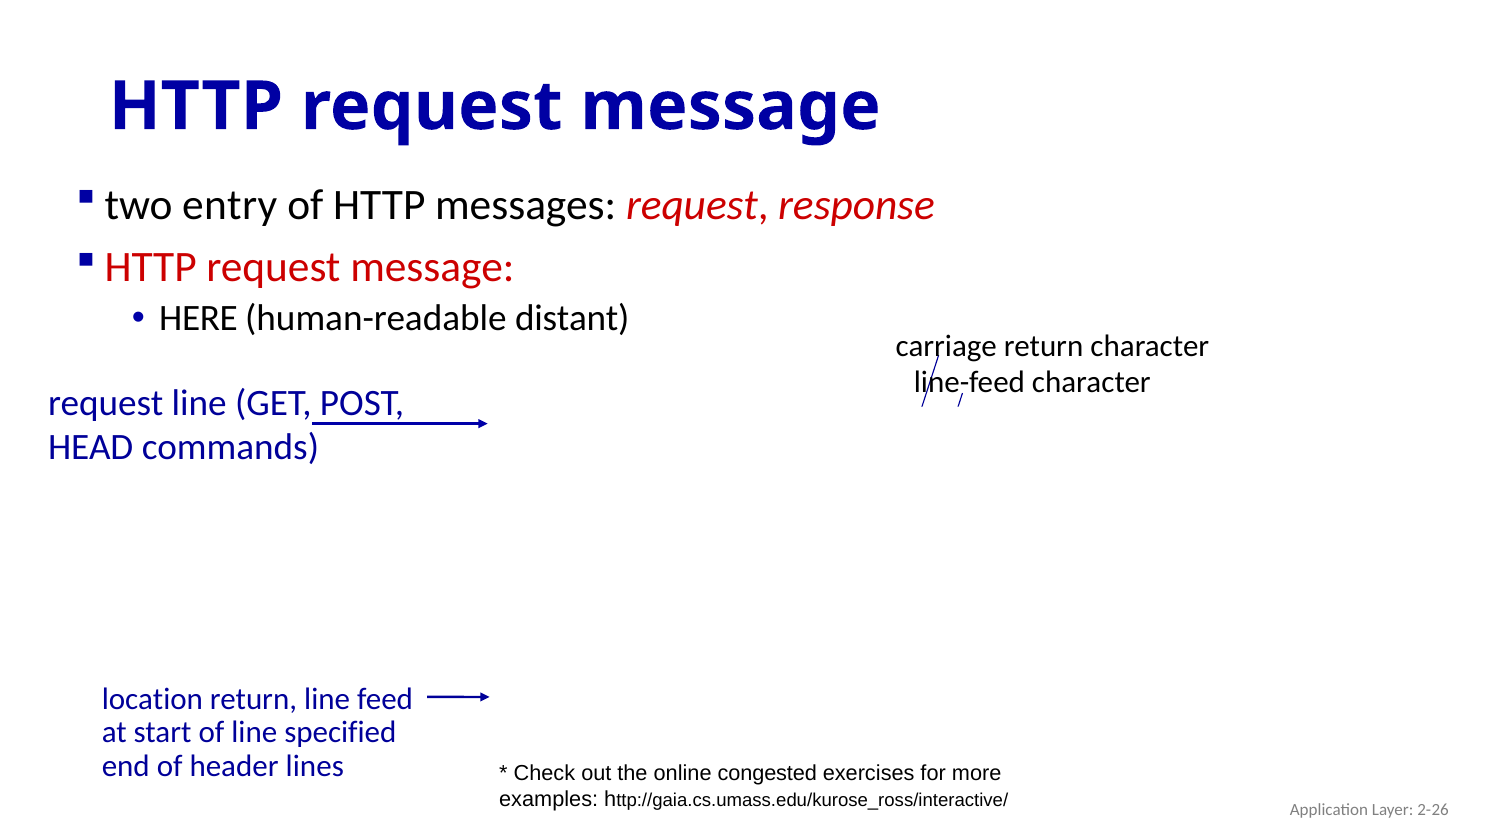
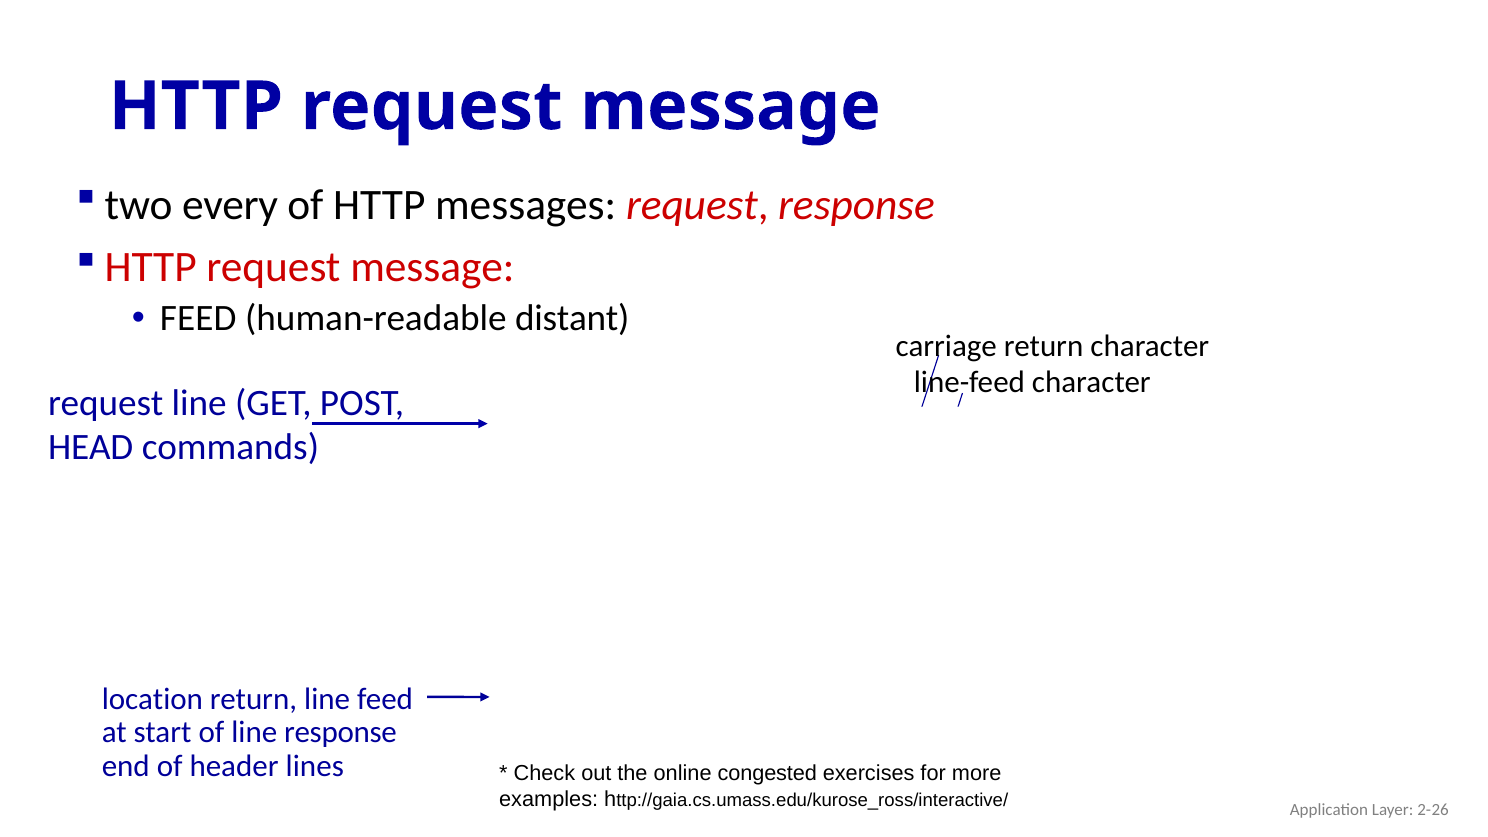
entry: entry -> every (230, 205)
HERE: HERE -> FEED (198, 319)
line specified: specified -> response (340, 733)
